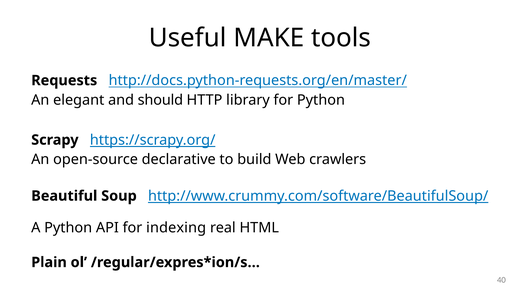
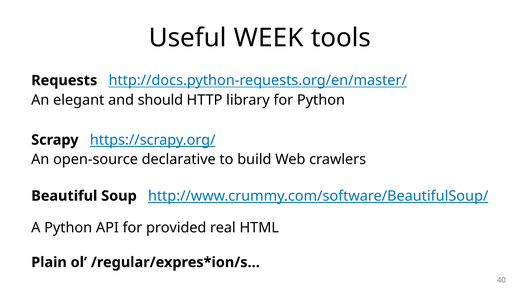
MAKE: MAKE -> WEEK (269, 38)
indexing: indexing -> provided (176, 227)
